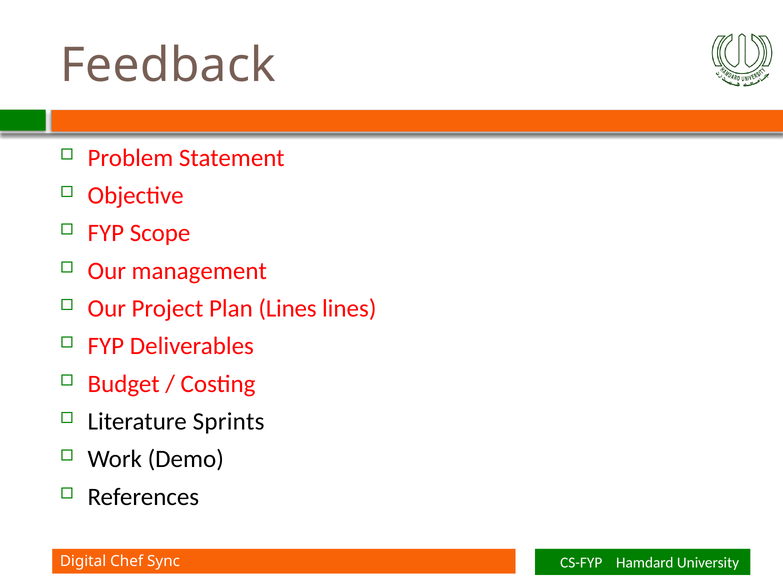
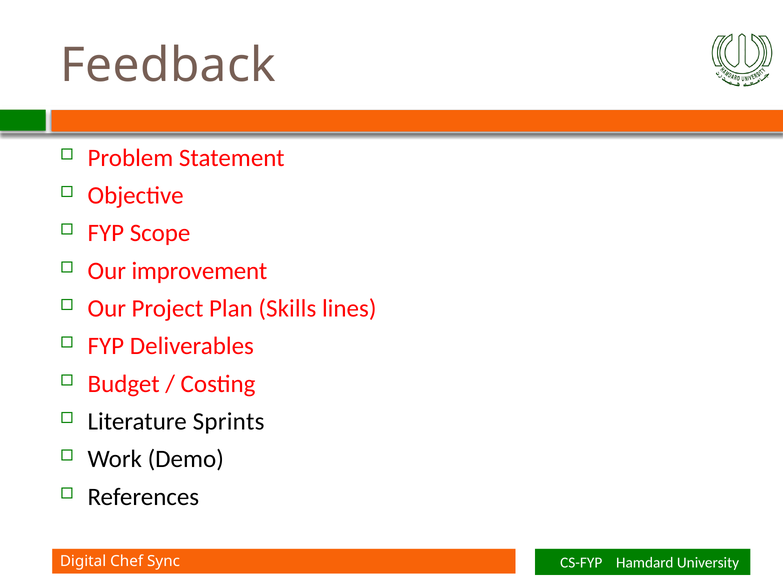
management: management -> improvement (199, 270)
Plan Lines: Lines -> Skills (287, 308)
